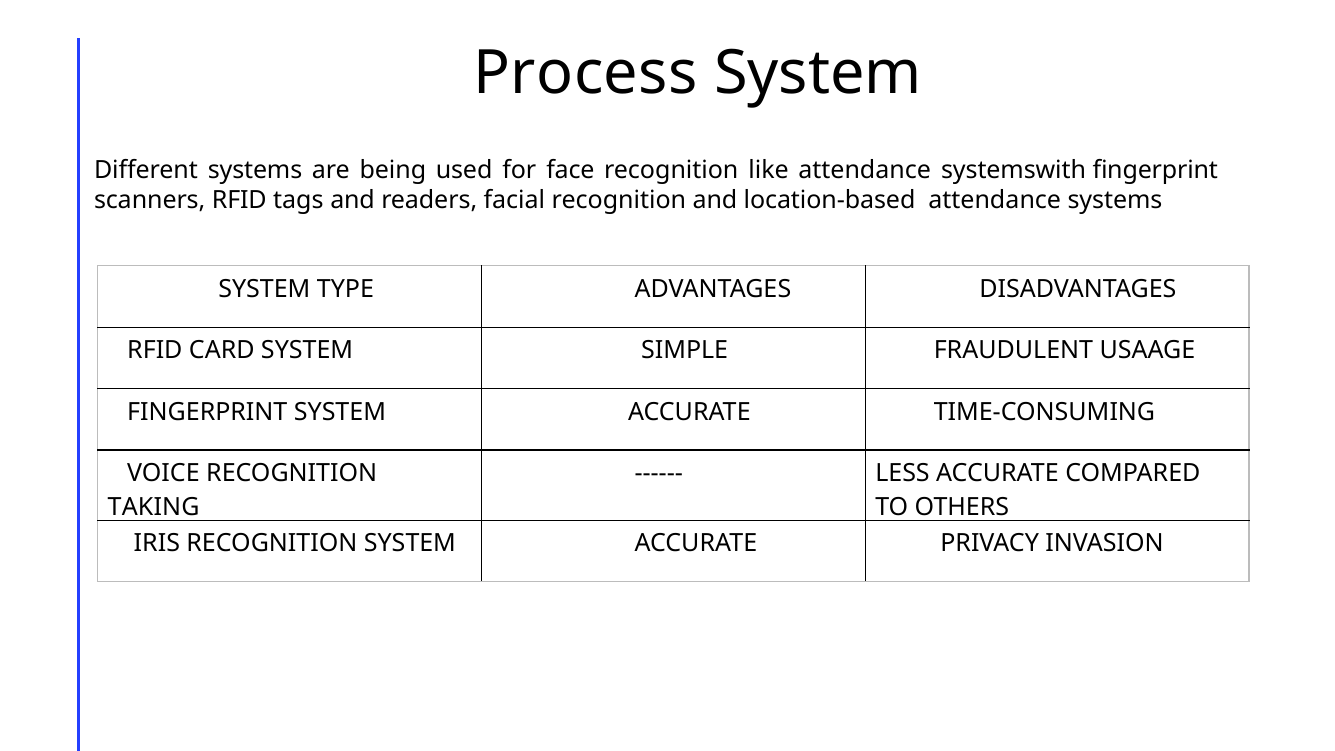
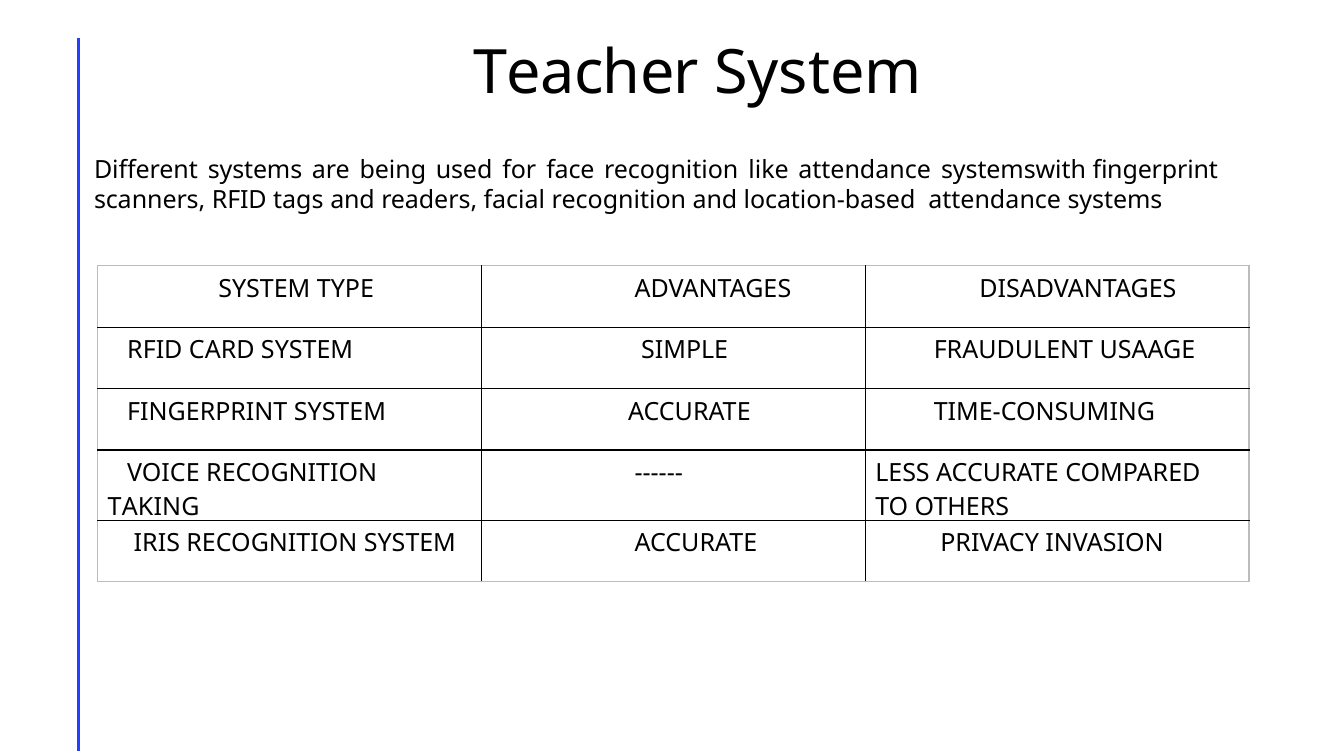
Process: Process -> Teacher (586, 73)
